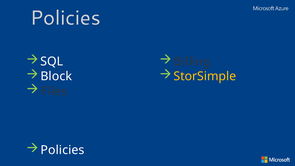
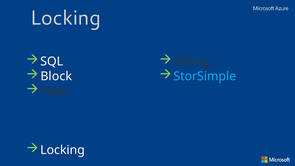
Policies: Policies -> Locking (65, 18)
StorSimple colour: yellow -> light blue (205, 76)
Policies: Policies -> Locking (63, 150)
